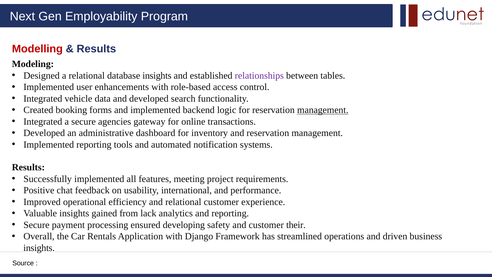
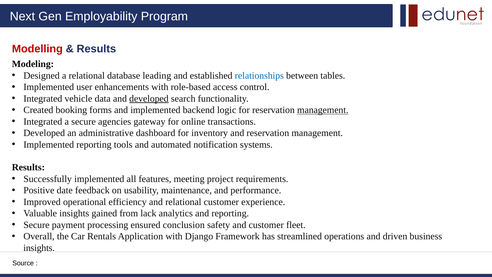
database insights: insights -> leading (157, 75)
relationships colour: purple -> blue (259, 75)
developed underline: none -> present (149, 98)
chat: chat -> date (65, 190)
international: international -> maintenance (187, 190)
developing: developing -> conclusion (184, 225)
their: their -> fleet (296, 225)
